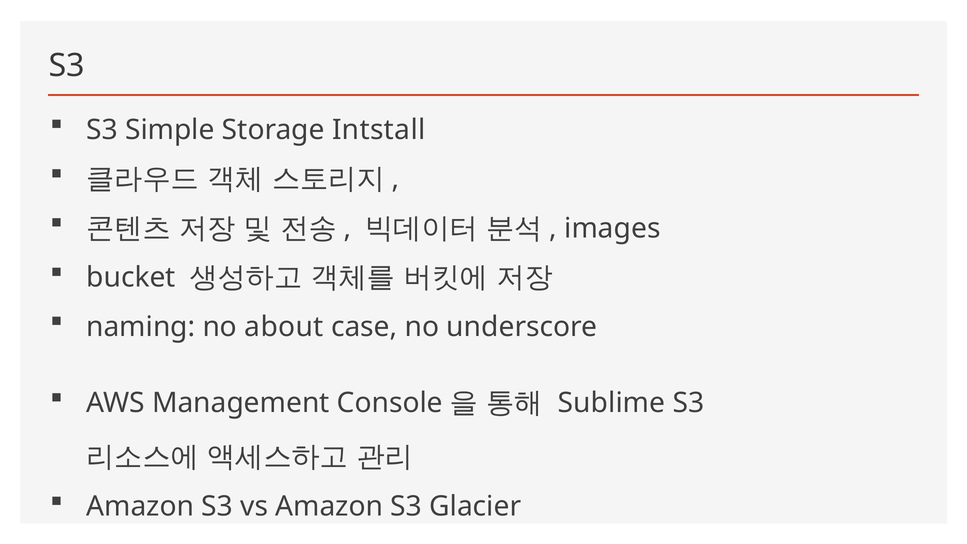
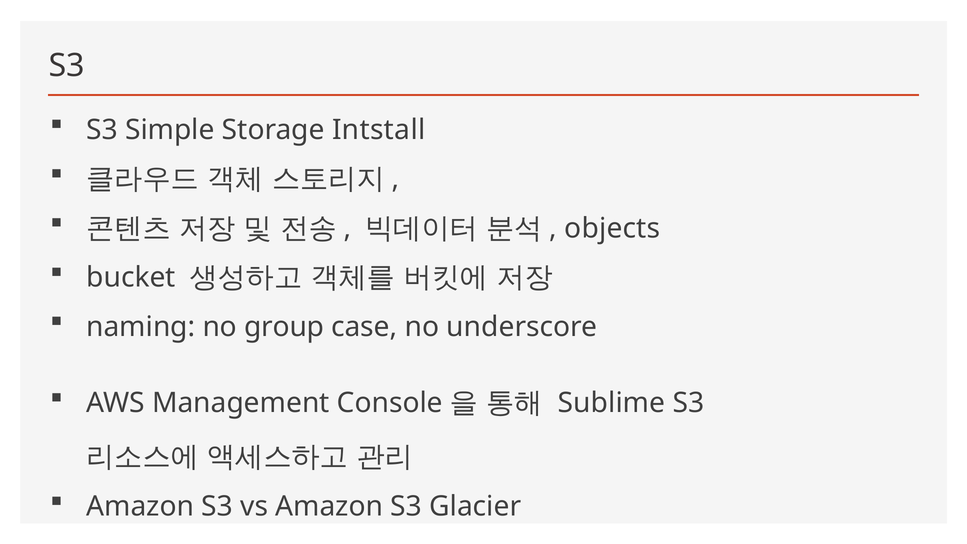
images: images -> objects (612, 228)
about: about -> group (284, 327)
